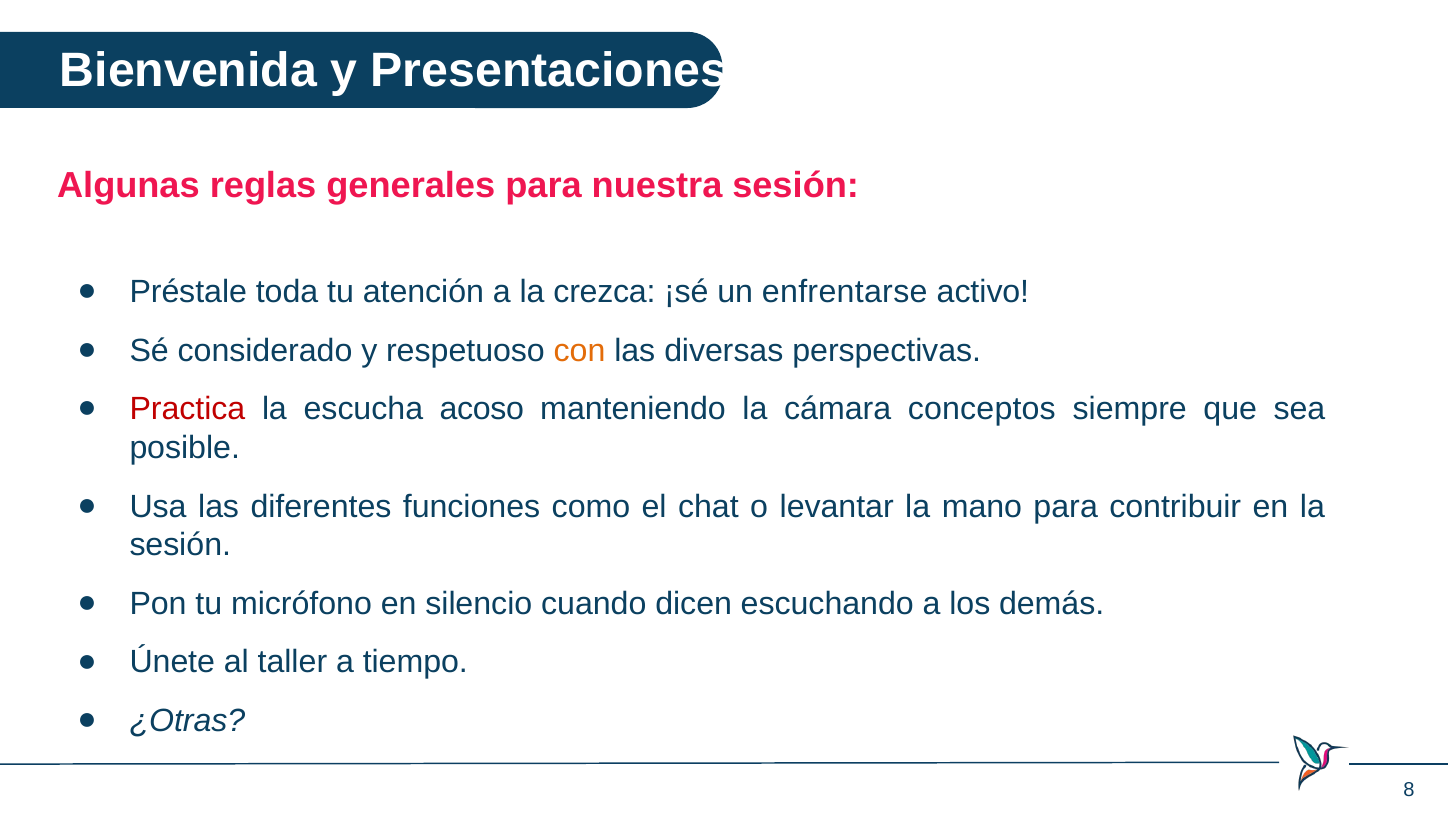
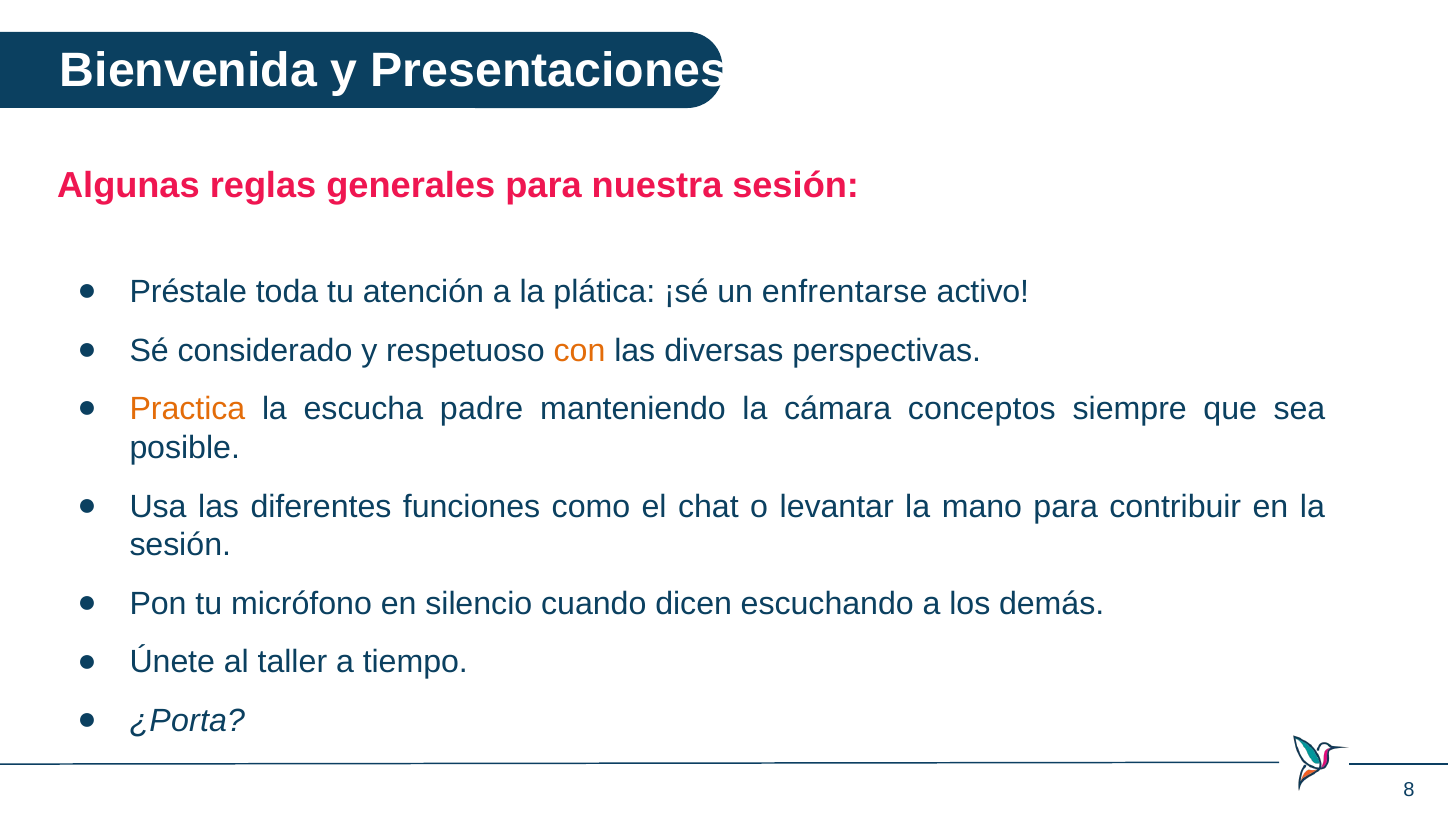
crezca: crezca -> plática (604, 292)
Practica colour: red -> orange (187, 409)
acoso: acoso -> padre (482, 409)
¿Otras: ¿Otras -> ¿Porta (187, 722)
